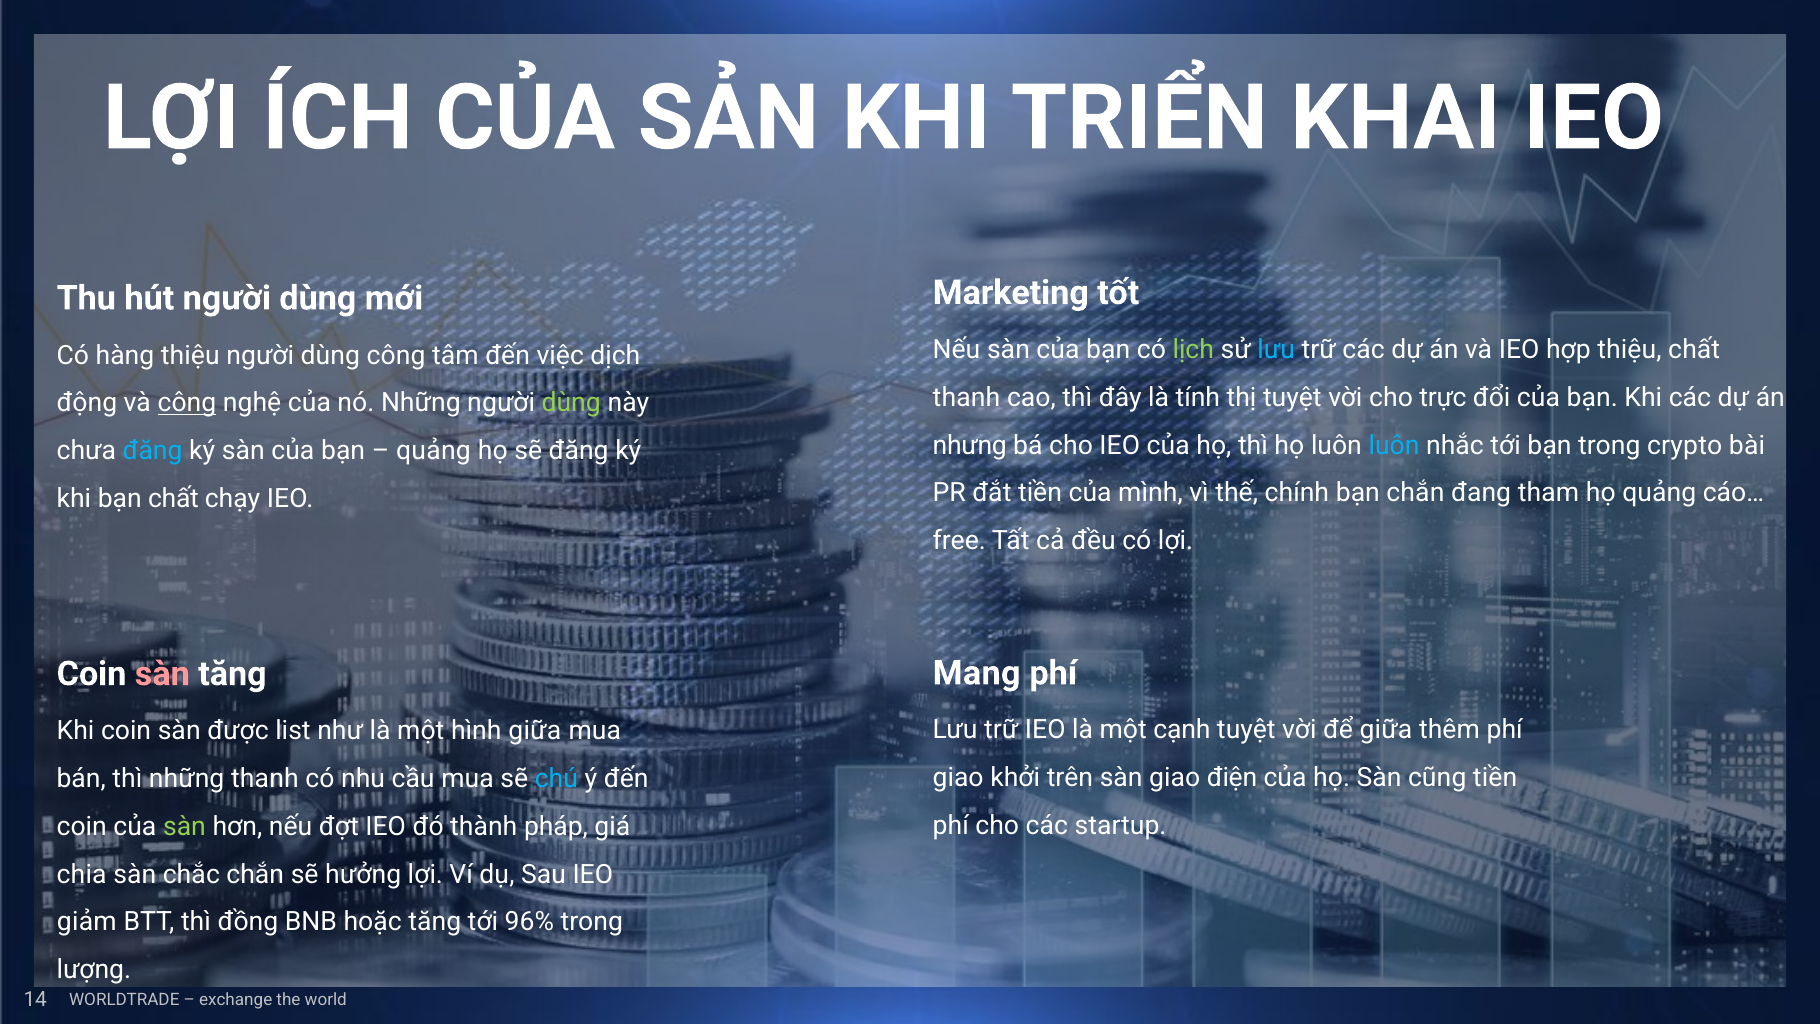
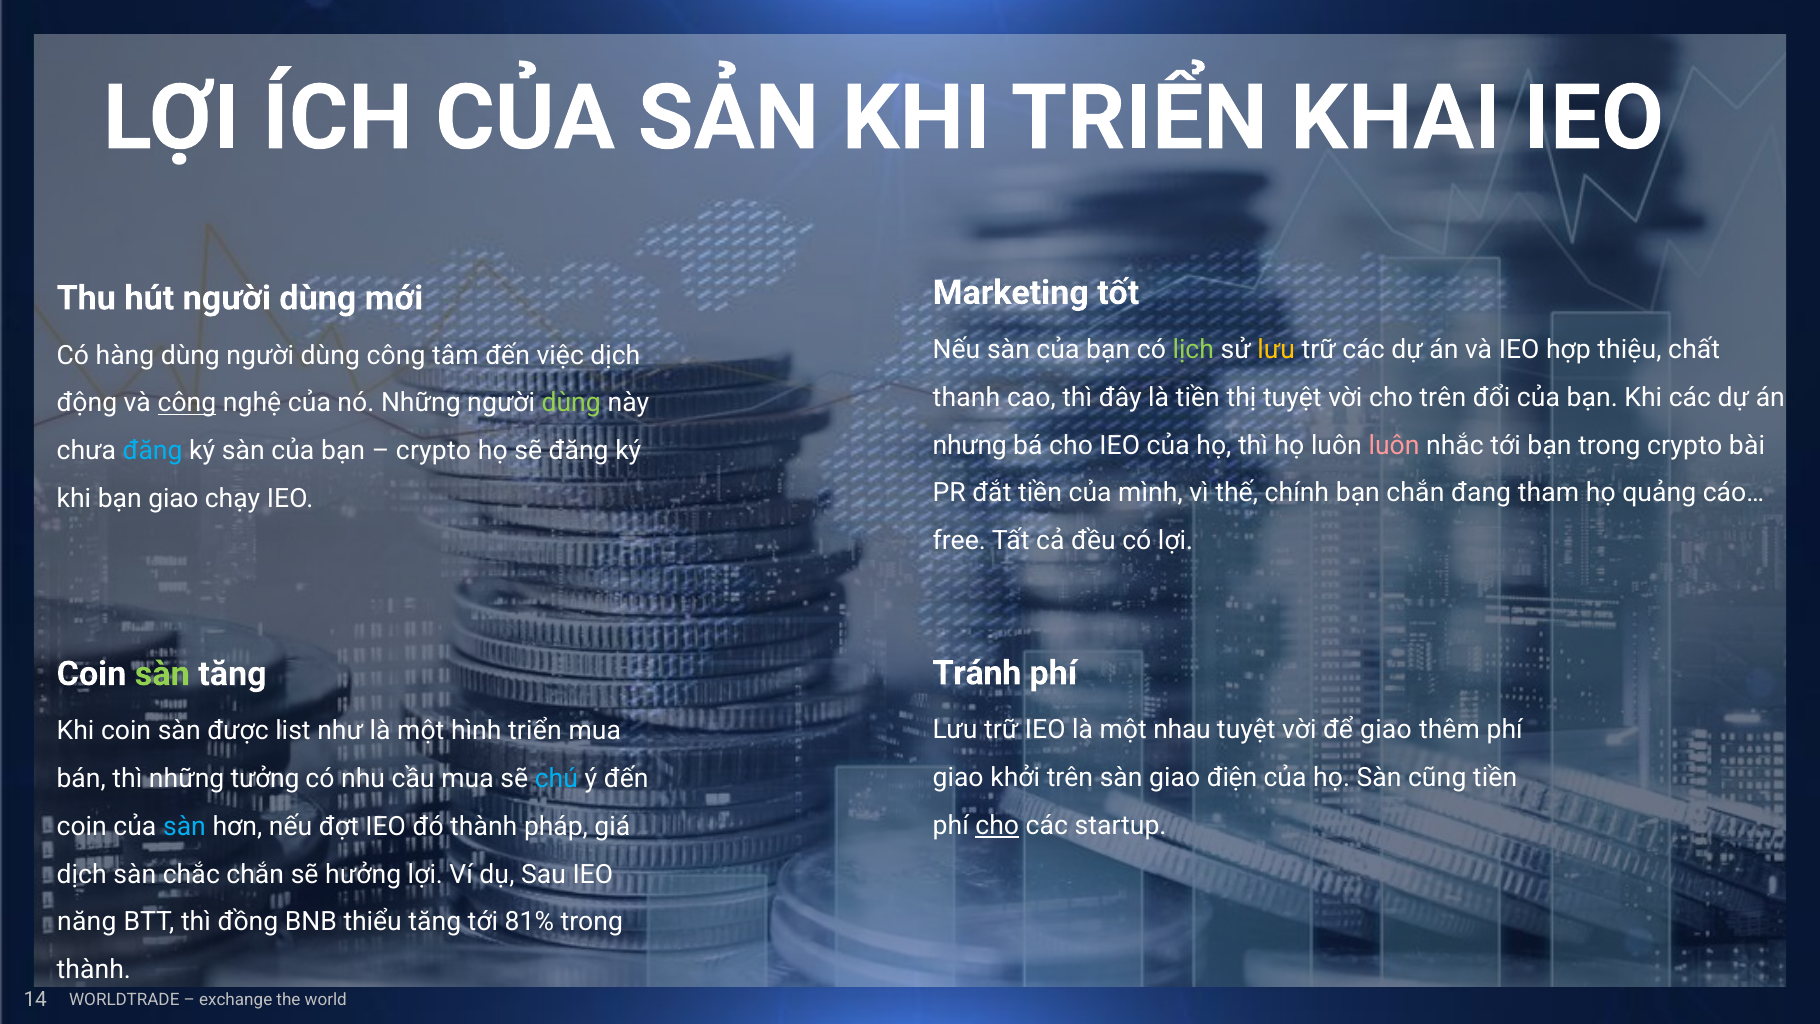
lưu colour: light blue -> yellow (1276, 350)
hàng thiệu: thiệu -> dùng (190, 355)
là tính: tính -> tiền (1198, 398)
cho trực: trực -> trên (1443, 398)
luôn colour: light blue -> pink (1394, 445)
quảng: quảng -> crypto (434, 451)
bạn chất: chất -> giao (173, 499)
Mang: Mang -> Tránh (977, 673)
sàn colour: pink -> light green (162, 674)
cạnh: cạnh -> nhau (1182, 730)
để giữa: giữa -> giao (1386, 730)
hình giữa: giữa -> triển (535, 731)
những thanh: thanh -> tưởng (265, 779)
cho underline: none -> present (997, 826)
sàn colour: light green -> light blue (184, 827)
chia: chia -> dịch (82, 874)
giảm: giảm -> năng (87, 922)
hoặc: hoặc -> thiểu (373, 922)
96%: 96% -> 81% (529, 922)
lượng: lượng -> thành (94, 970)
